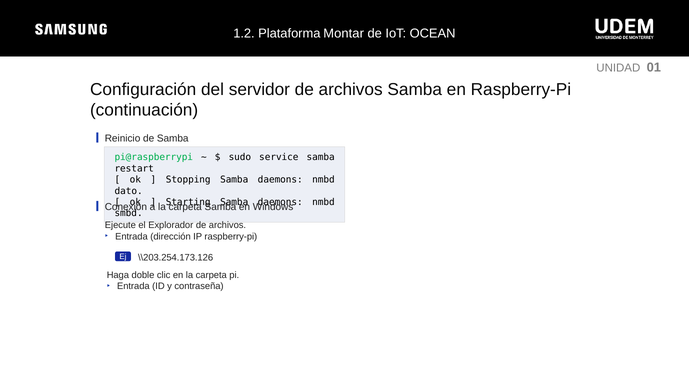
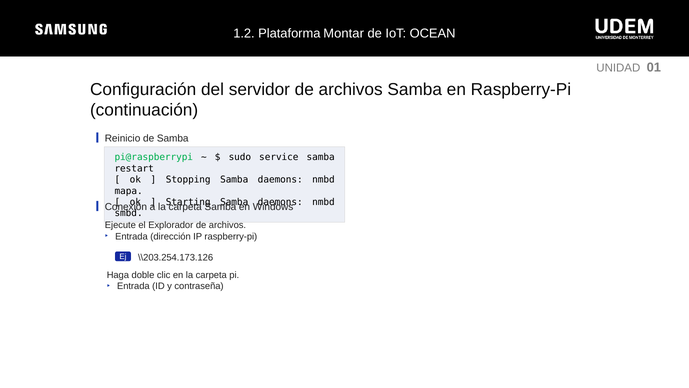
dato: dato -> mapa (129, 191)
